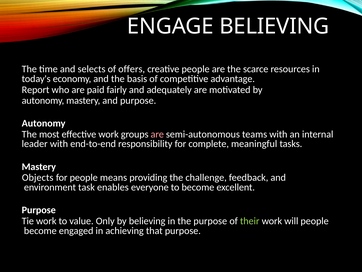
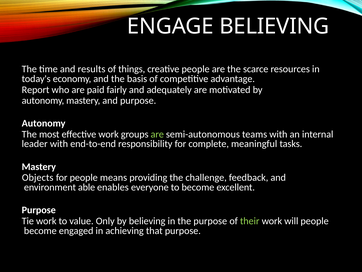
selects: selects -> results (92, 69)
offers: offers -> things (132, 69)
are colour: pink -> light green (157, 134)
task: task -> able (87, 187)
